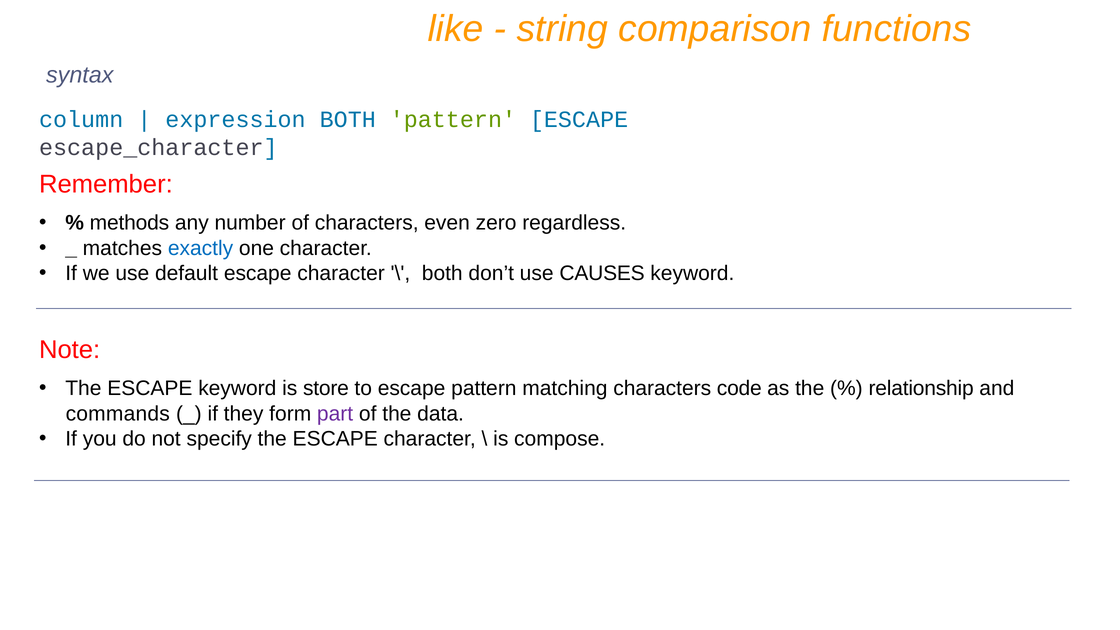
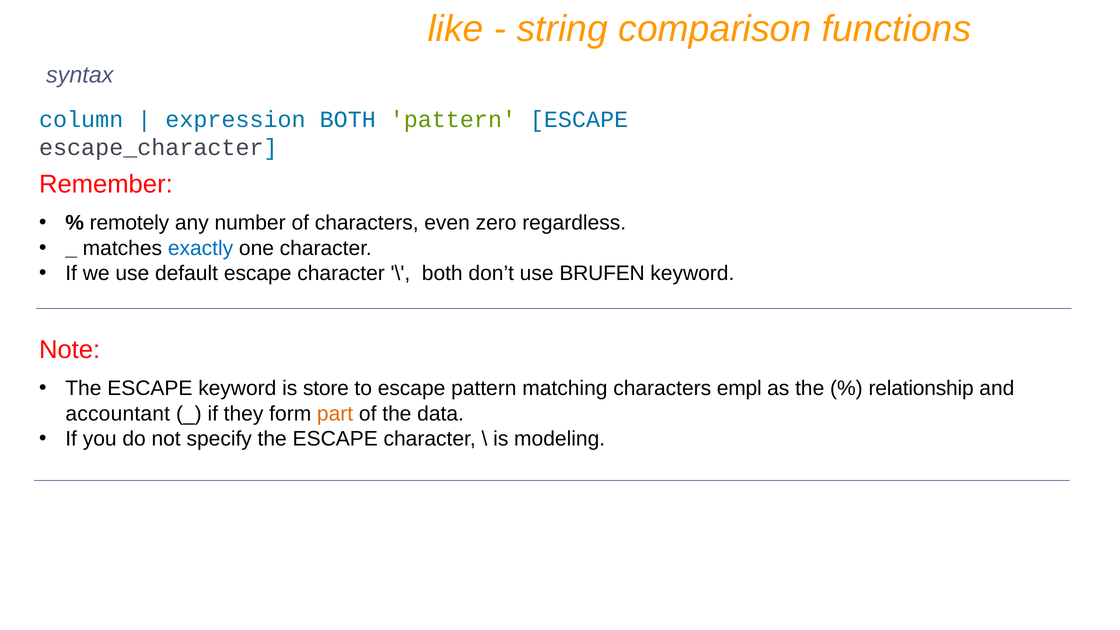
methods: methods -> remotely (129, 223)
CAUSES: CAUSES -> BRUFEN (602, 273)
code: code -> empl (739, 388)
commands: commands -> accountant (118, 414)
part colour: purple -> orange (335, 414)
compose: compose -> modeling (560, 439)
